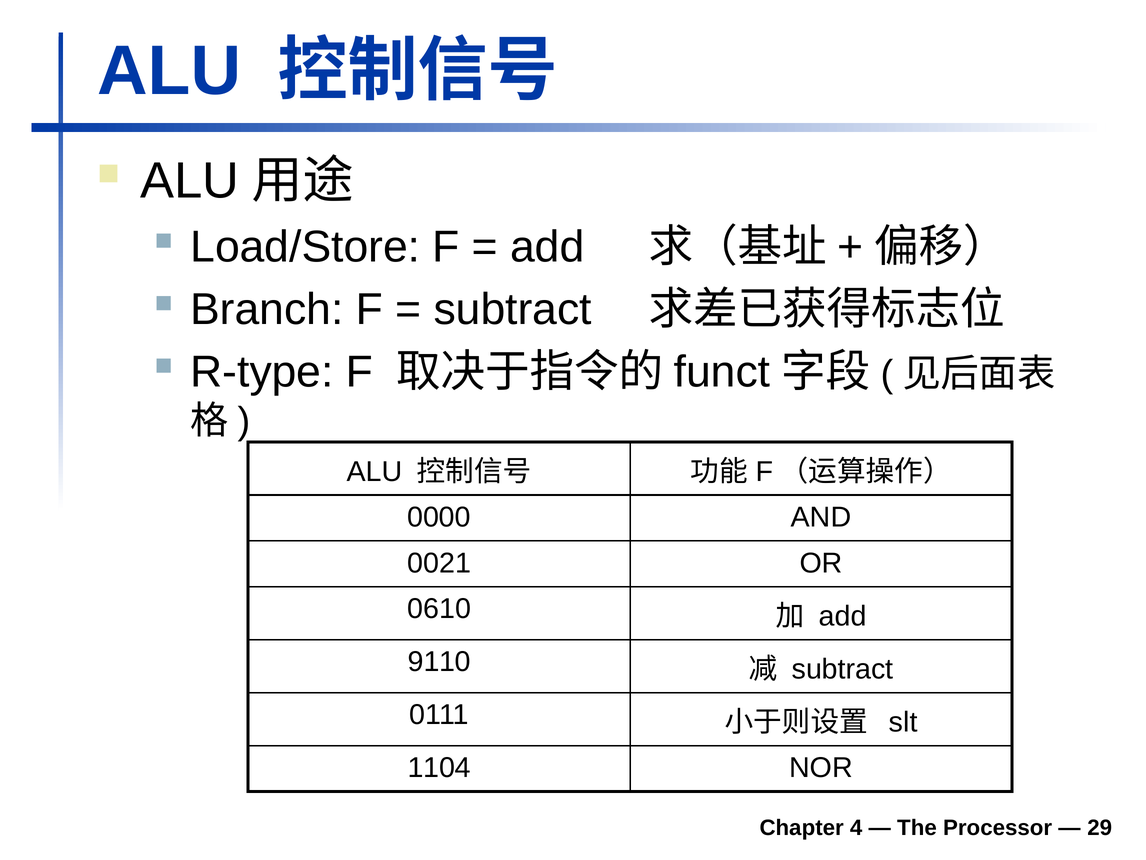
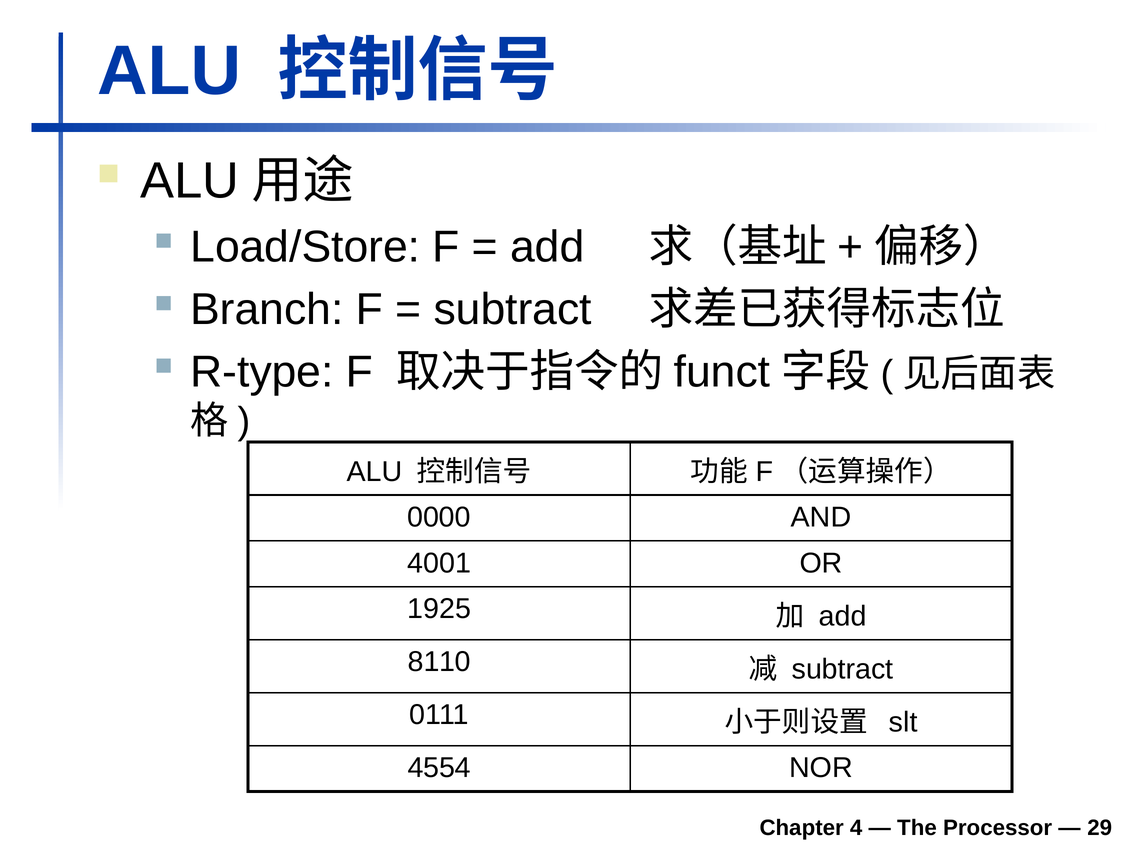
0021: 0021 -> 4001 (439, 563)
0610: 0610 -> 1925 (439, 609)
9110: 9110 -> 8110 (439, 661)
1104: 1104 -> 4554 (439, 767)
